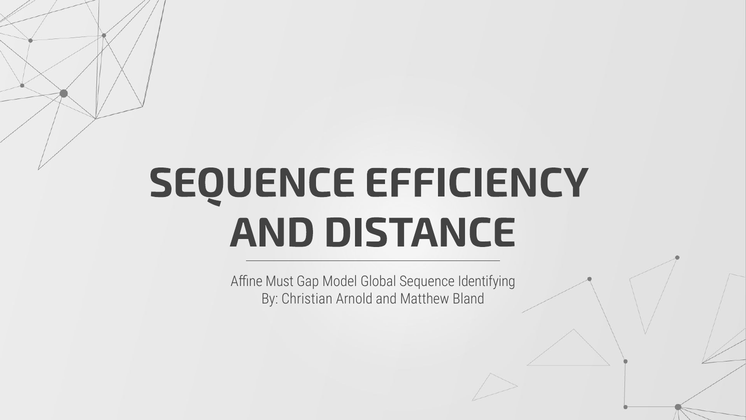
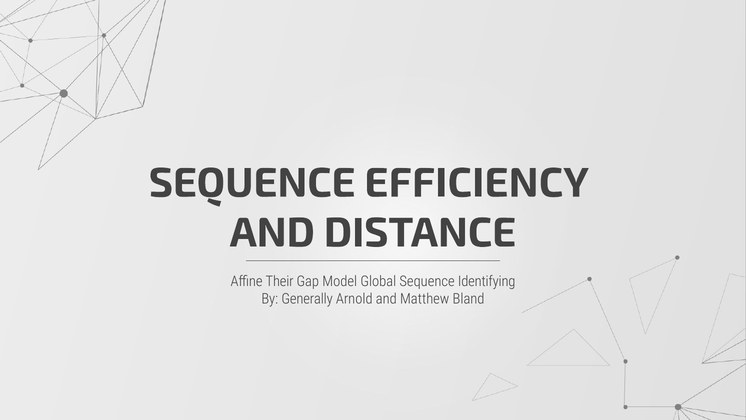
Must: Must -> Their (280, 281)
Christian: Christian -> Generally (307, 298)
